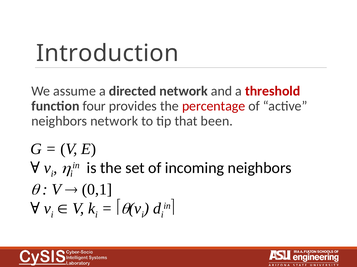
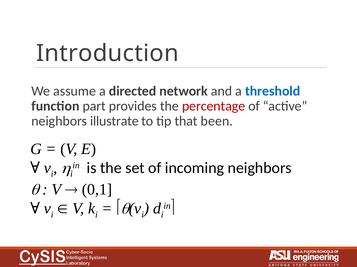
threshold colour: red -> blue (273, 91)
four: four -> part (94, 106)
neighbors network: network -> illustrate (114, 121)
